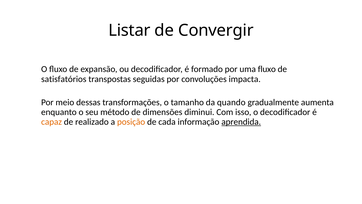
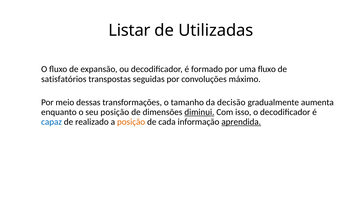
Convergir: Convergir -> Utilizadas (216, 30)
impacta: impacta -> máximo (245, 79)
quando: quando -> decisão (231, 102)
seu método: método -> posição (115, 112)
diminui underline: none -> present (199, 112)
capaz colour: orange -> blue (52, 122)
